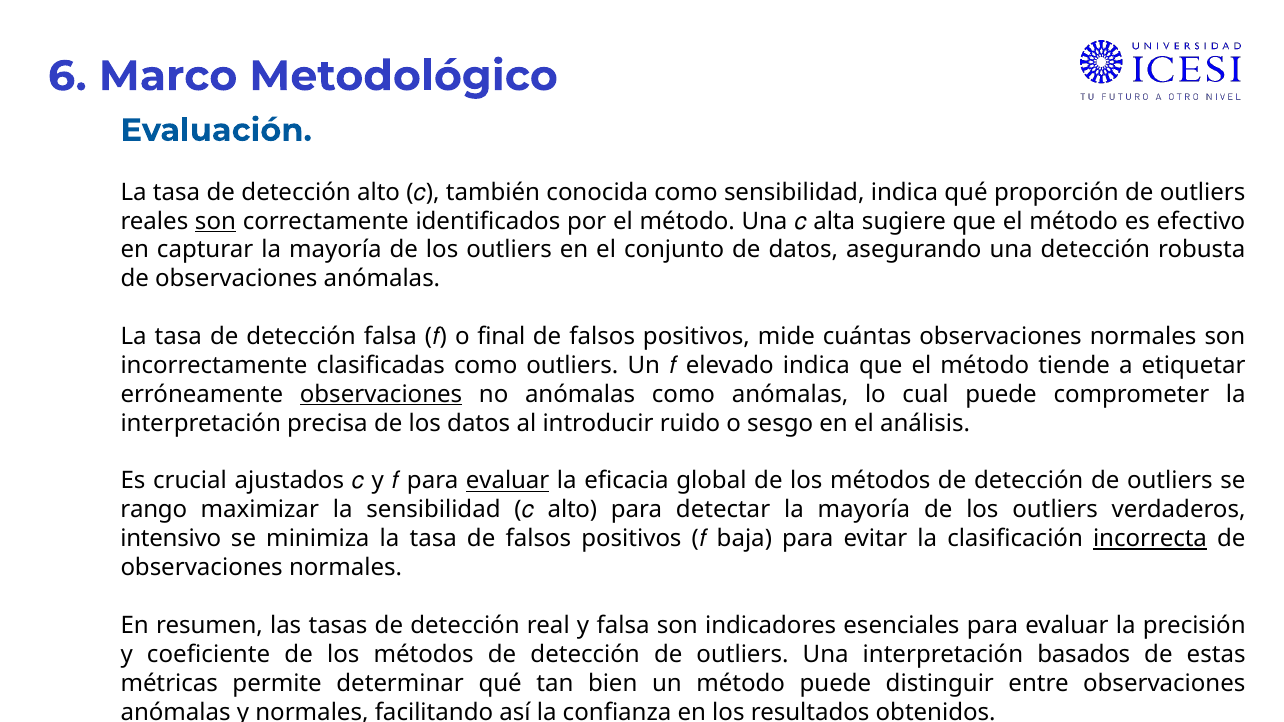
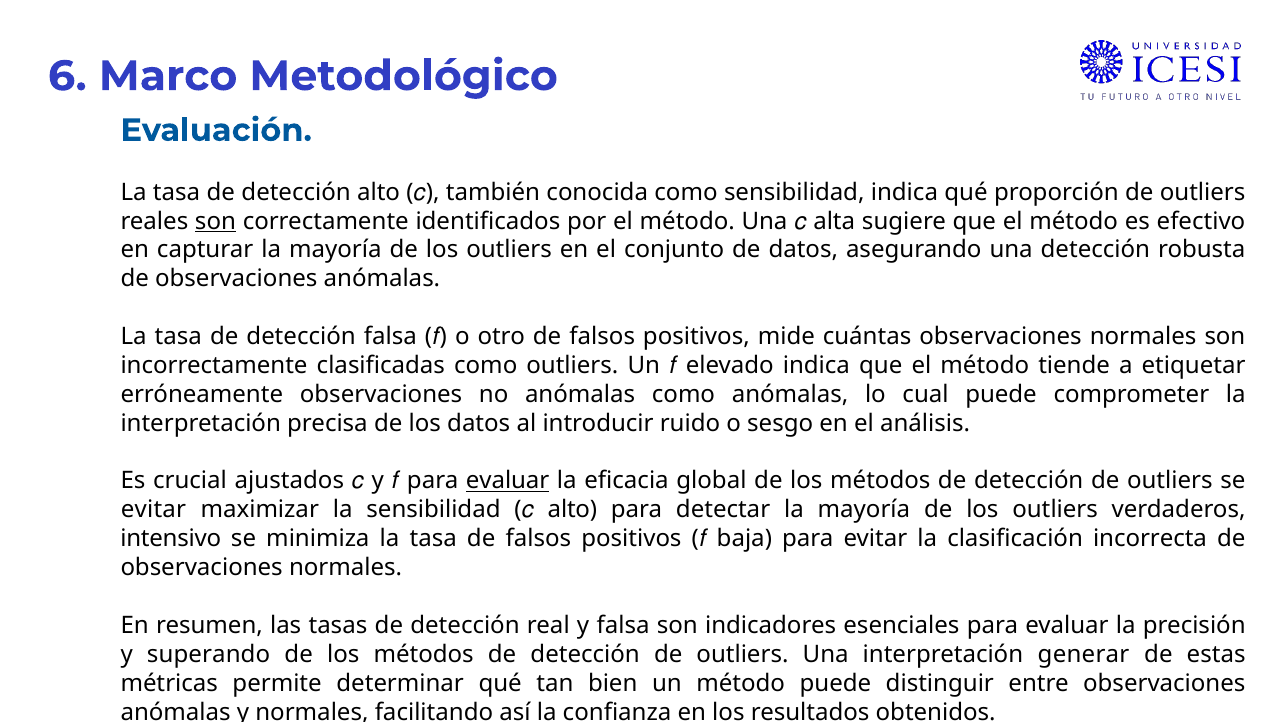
final: final -> otro (501, 337)
observaciones underline: present -> none (381, 395)
rango: rango -> evitar (153, 510)
incorrecta underline: present -> none (1150, 539)
coeficiente: coeficiente -> superando (209, 655)
basados: basados -> generar (1084, 655)
